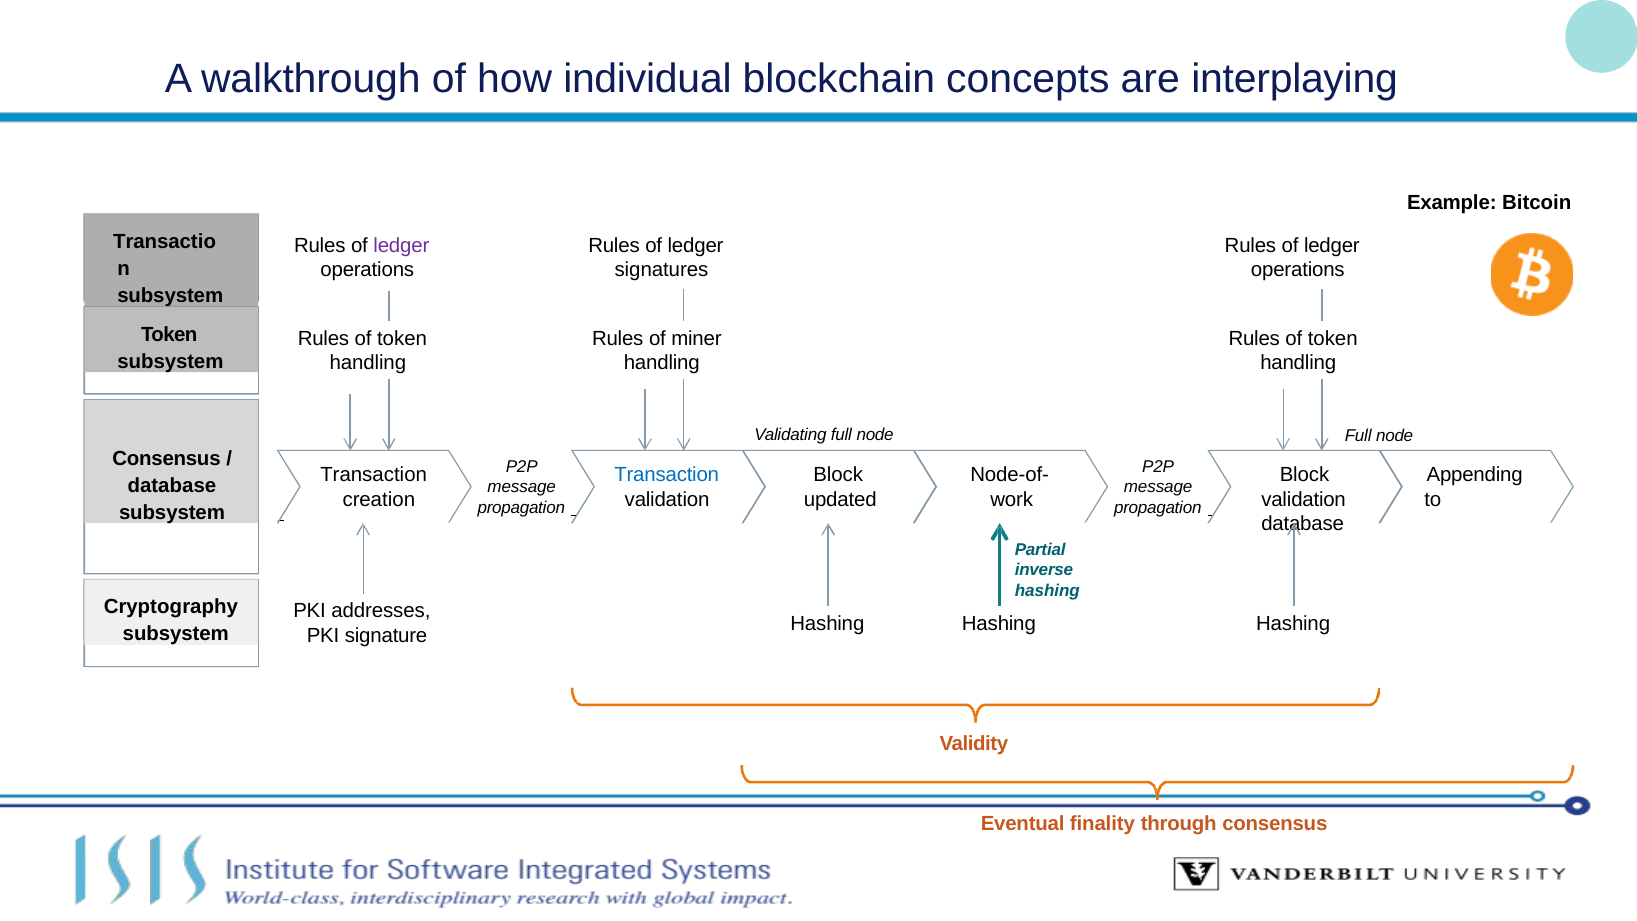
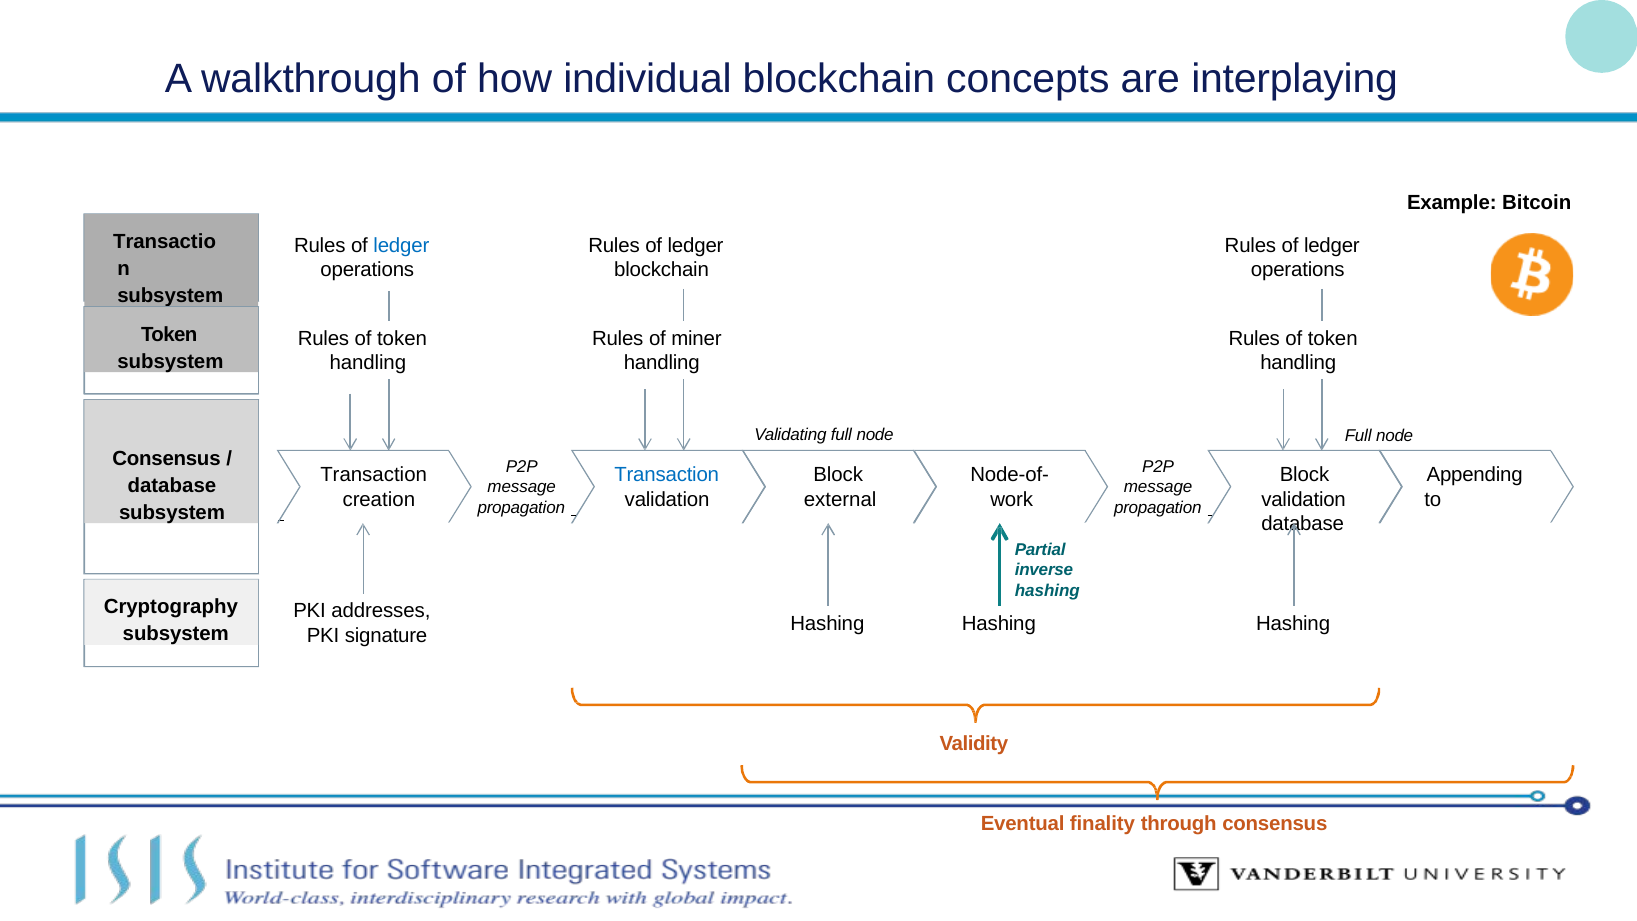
ledger colour: purple -> blue (401, 246)
signatures: signatures -> blockchain (662, 270)
updated: updated -> external (840, 499)
